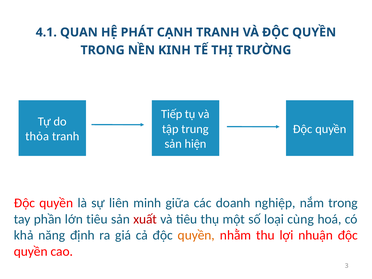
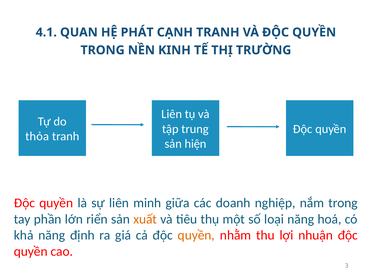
Tiếp: Tiếp -> Liên (172, 114)
lớn tiêu: tiêu -> riển (97, 219)
xuất colour: red -> orange (145, 219)
loại cùng: cùng -> năng (301, 219)
